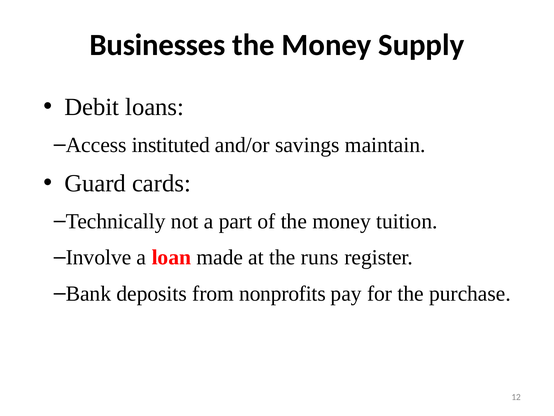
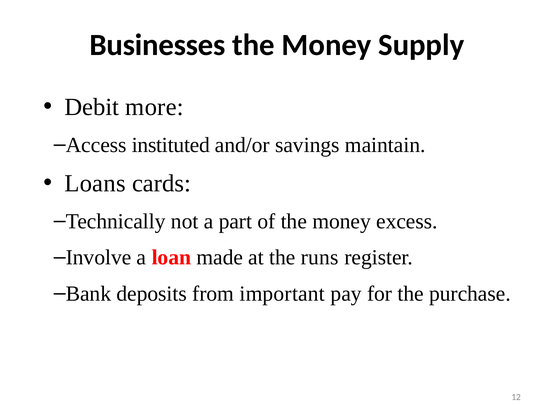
loans: loans -> more (154, 107)
Guard: Guard -> Loans (95, 183)
tuition: tuition -> excess (407, 221)
nonprofits: nonprofits -> important (282, 293)
